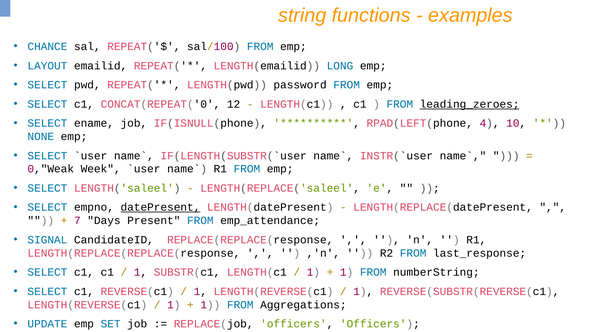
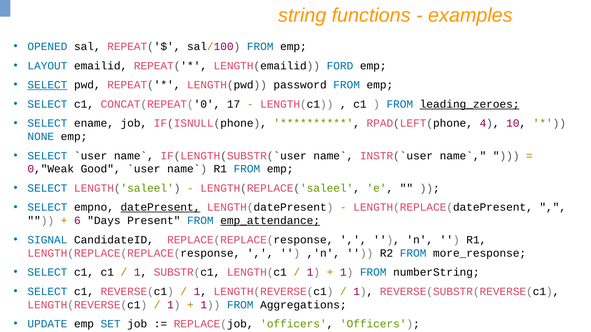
CHANCE: CHANCE -> OPENED (47, 47)
LONG: LONG -> FORD (340, 66)
SELECT underline: none -> present (47, 85)
12: 12 -> 17 (234, 104)
Week: Week -> Good (101, 169)
7: 7 -> 6 (77, 221)
emp_attendance underline: none -> present (270, 221)
last_response: last_response -> more_response (480, 253)
